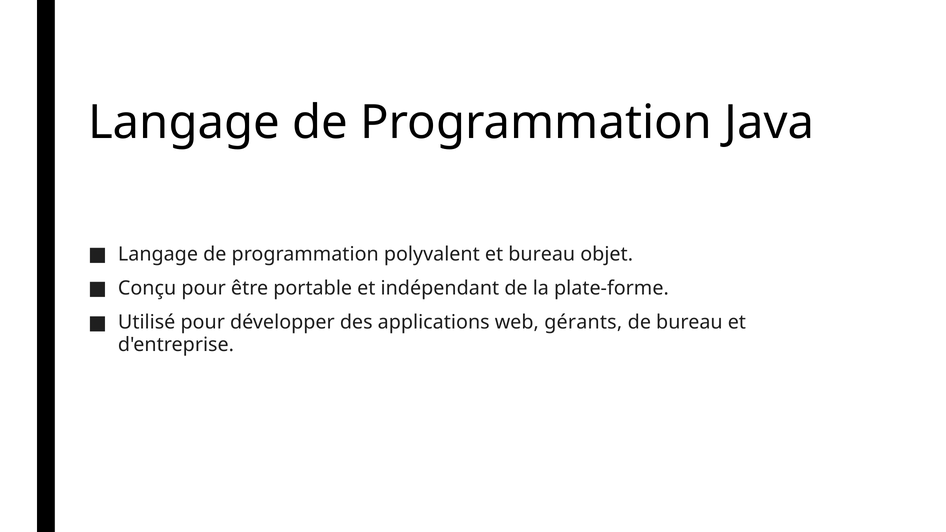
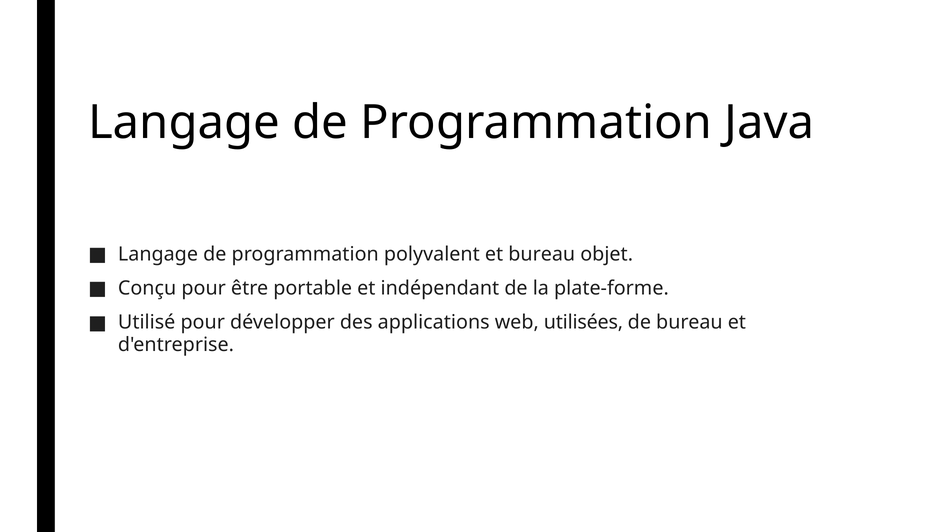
gérants: gérants -> utilisées (583, 322)
